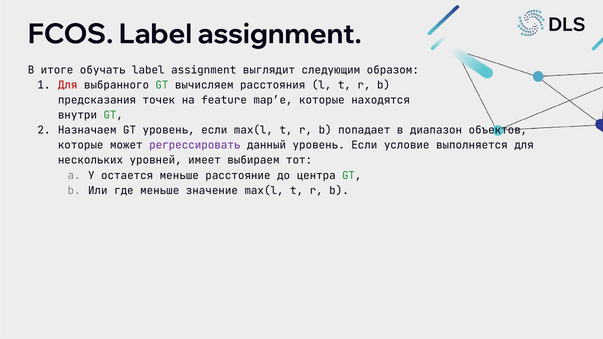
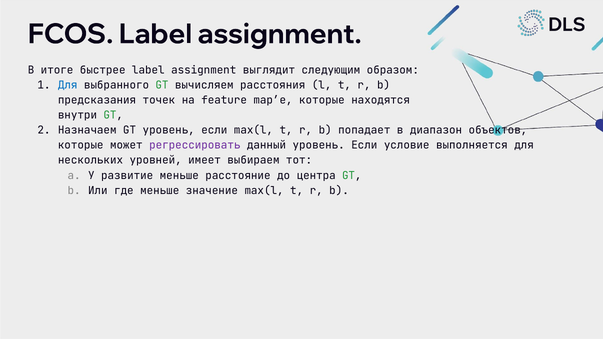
обучать: обучать -> быстрее (103, 70)
Для colour: red -> blue (68, 85)
остается: остается -> развитие (127, 176)
